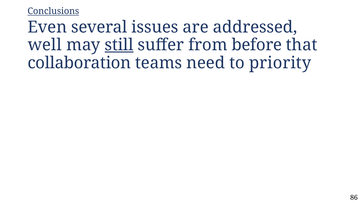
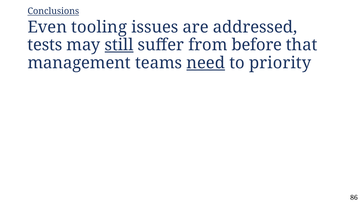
several: several -> tooling (99, 27)
well: well -> tests (45, 45)
collaboration: collaboration -> management (79, 63)
need underline: none -> present (206, 63)
